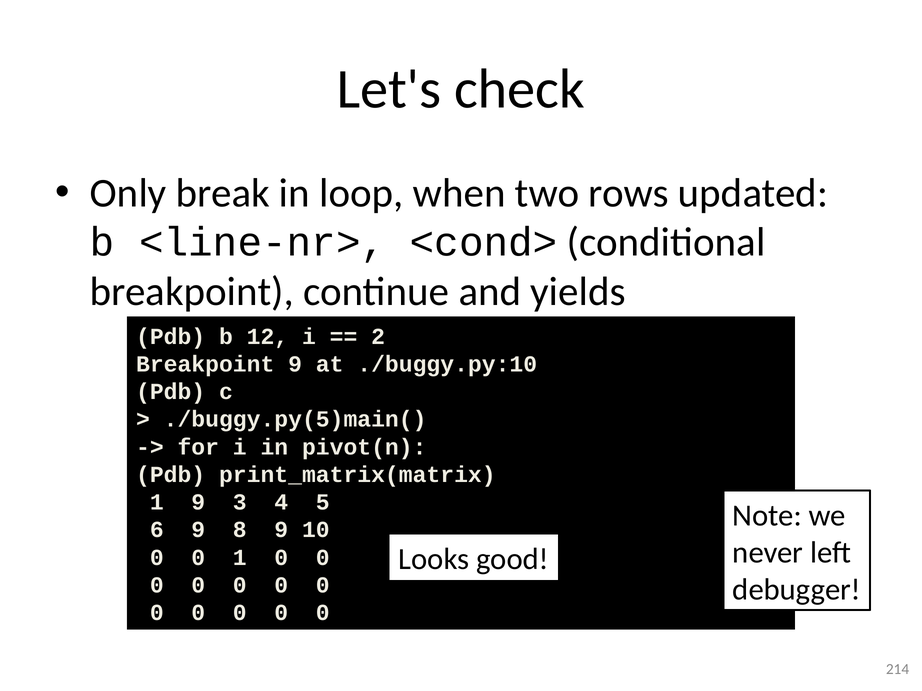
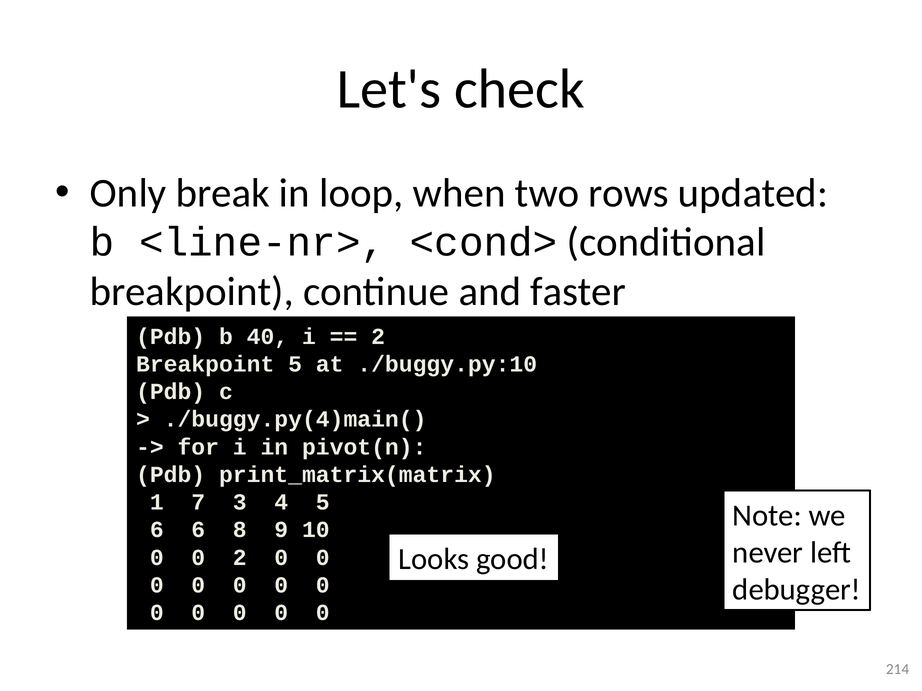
yields: yields -> faster (578, 292)
12: 12 -> 40 (267, 337)
Breakpoint 9: 9 -> 5 (295, 364)
./buggy.py(5)main(: ./buggy.py(5)main( -> ./buggy.py(4)main( (295, 420)
1 9: 9 -> 7 (198, 503)
6 9: 9 -> 6 (198, 530)
0 1: 1 -> 2 (240, 558)
